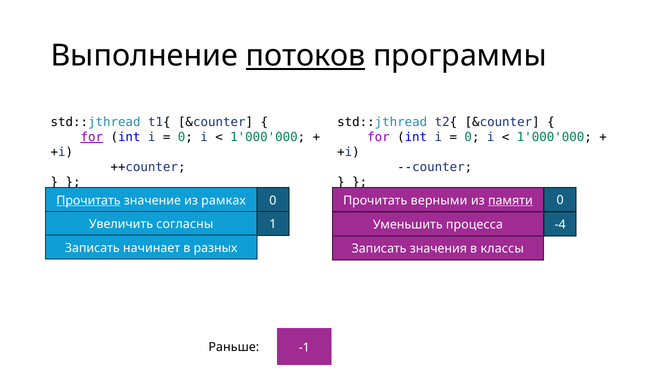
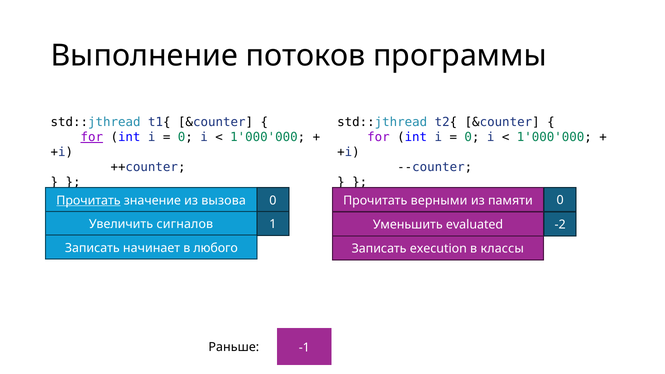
потоков underline: present -> none (306, 56)
рамках: рамках -> вызова (224, 200)
памяти underline: present -> none (510, 200)
согласны: согласны -> сигналов (185, 224)
процесса: процесса -> evaluated (475, 225)
-4: -4 -> -2 (560, 225)
разных: разных -> любого (216, 248)
значения: значения -> execution (438, 249)
